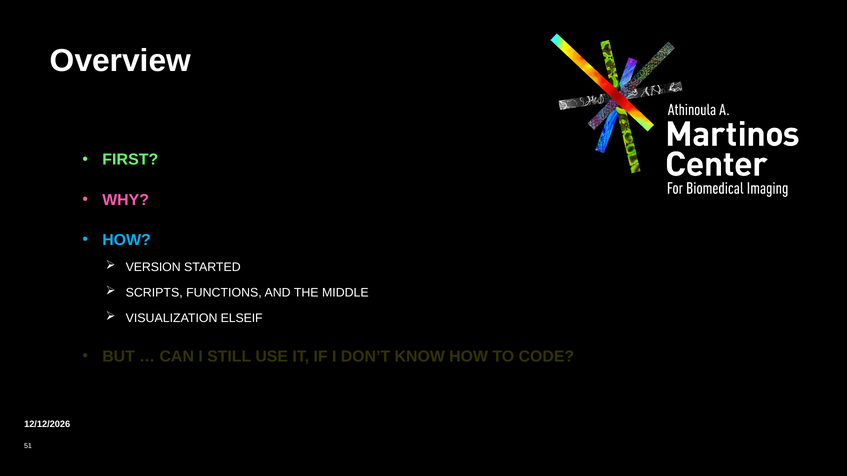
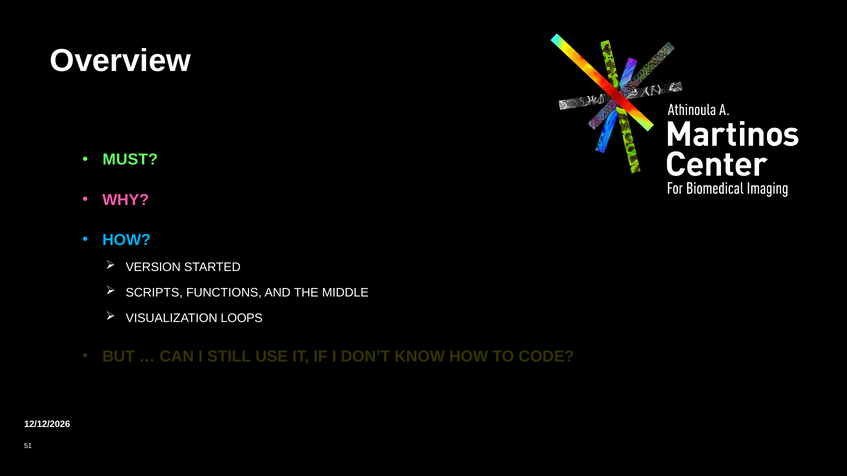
FIRST: FIRST -> MUST (130, 160)
ELSEIF: ELSEIF -> LOOPS (242, 318)
